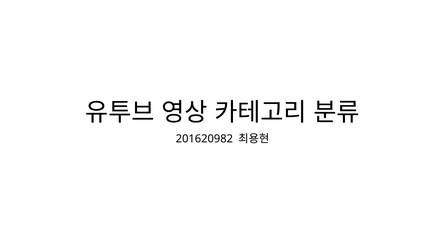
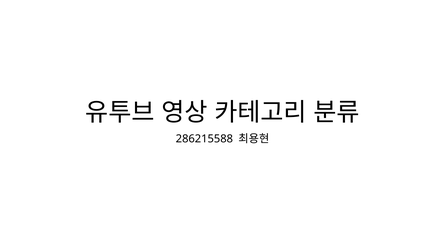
201620982: 201620982 -> 286215588 (204, 139)
